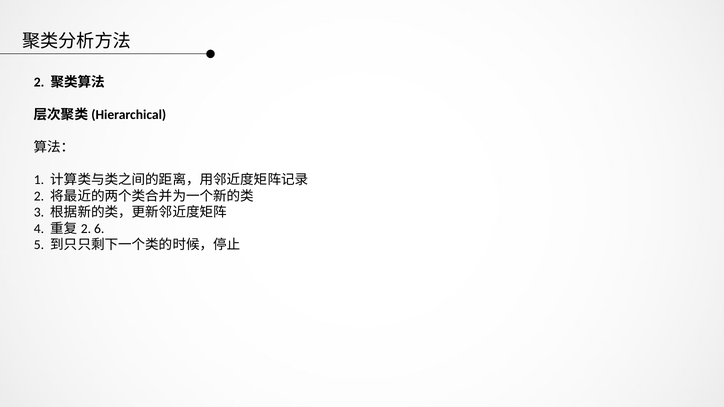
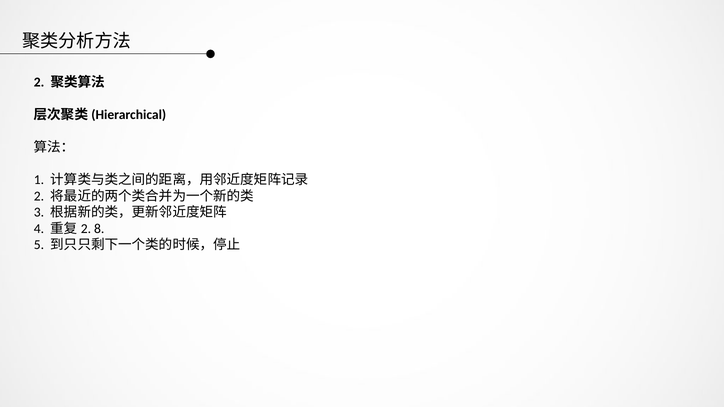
6: 6 -> 8 (99, 229)
